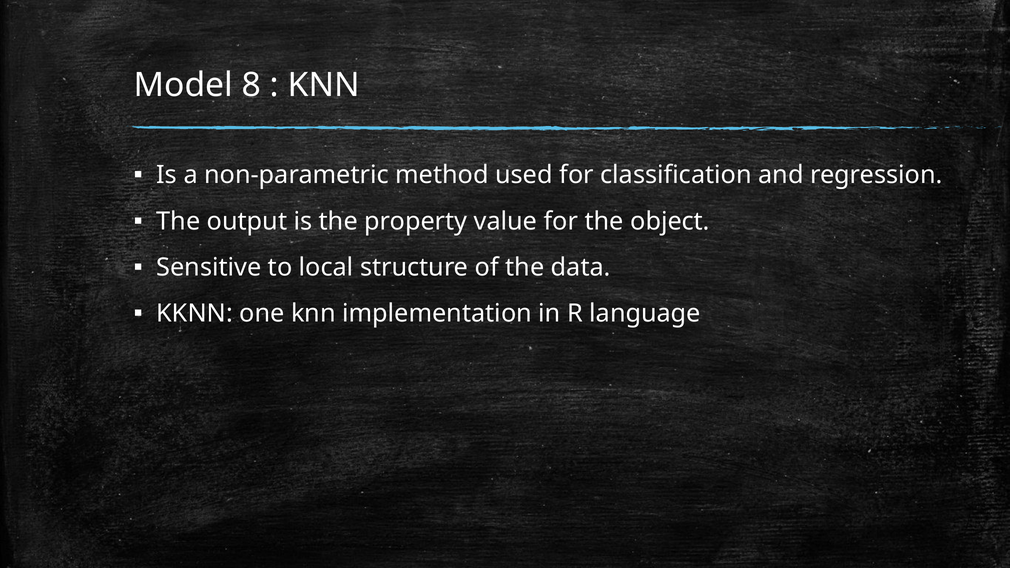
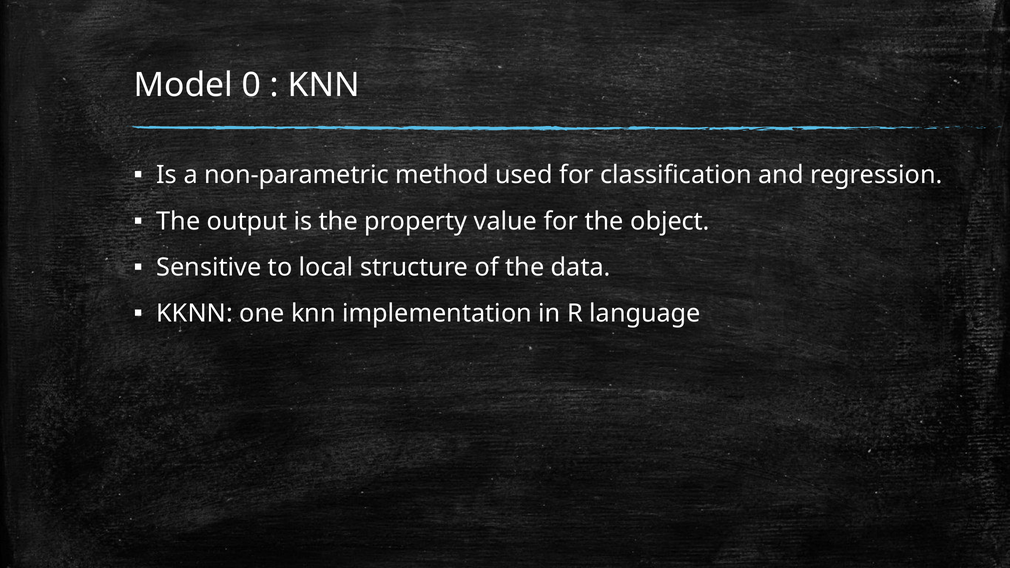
8: 8 -> 0 (251, 85)
